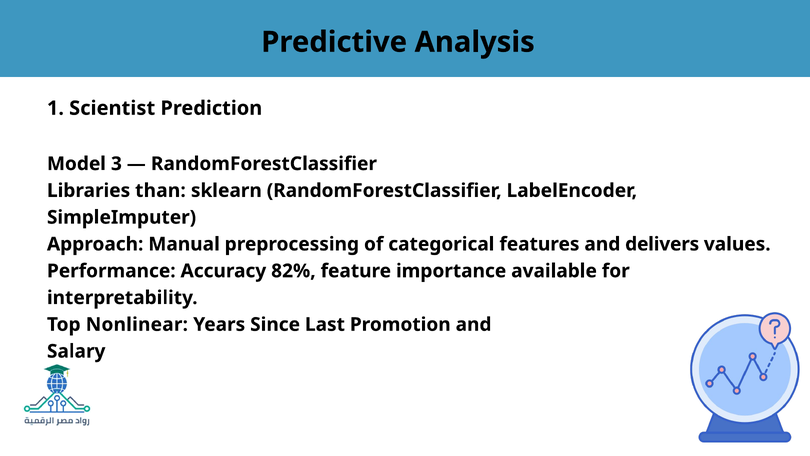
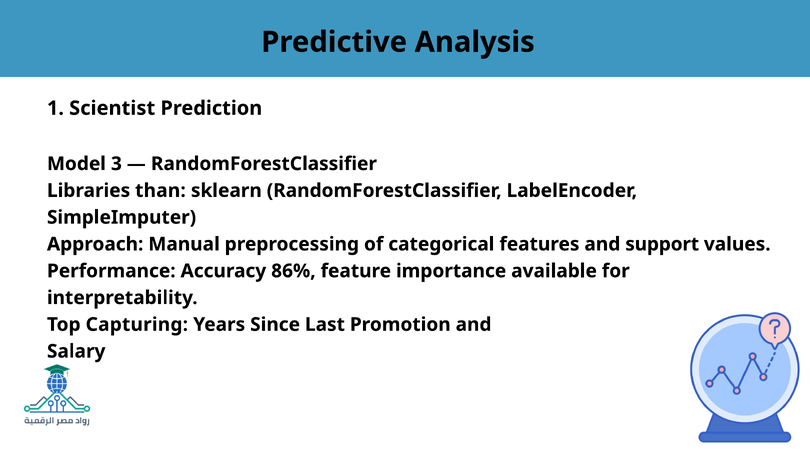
delivers: delivers -> support (662, 244)
82%: 82% -> 86% (293, 271)
Nonlinear: Nonlinear -> Capturing (137, 324)
